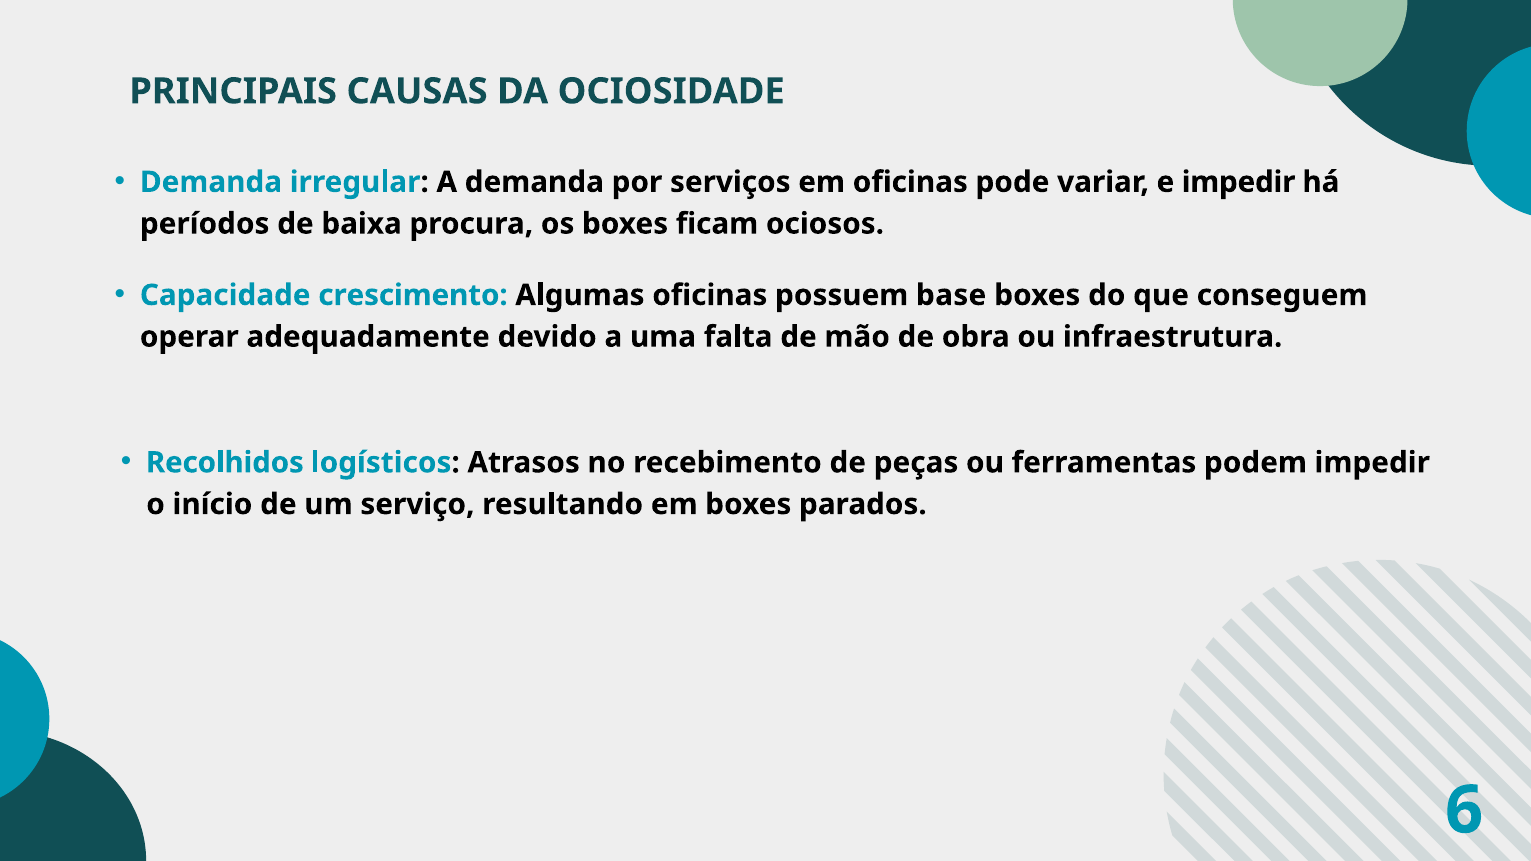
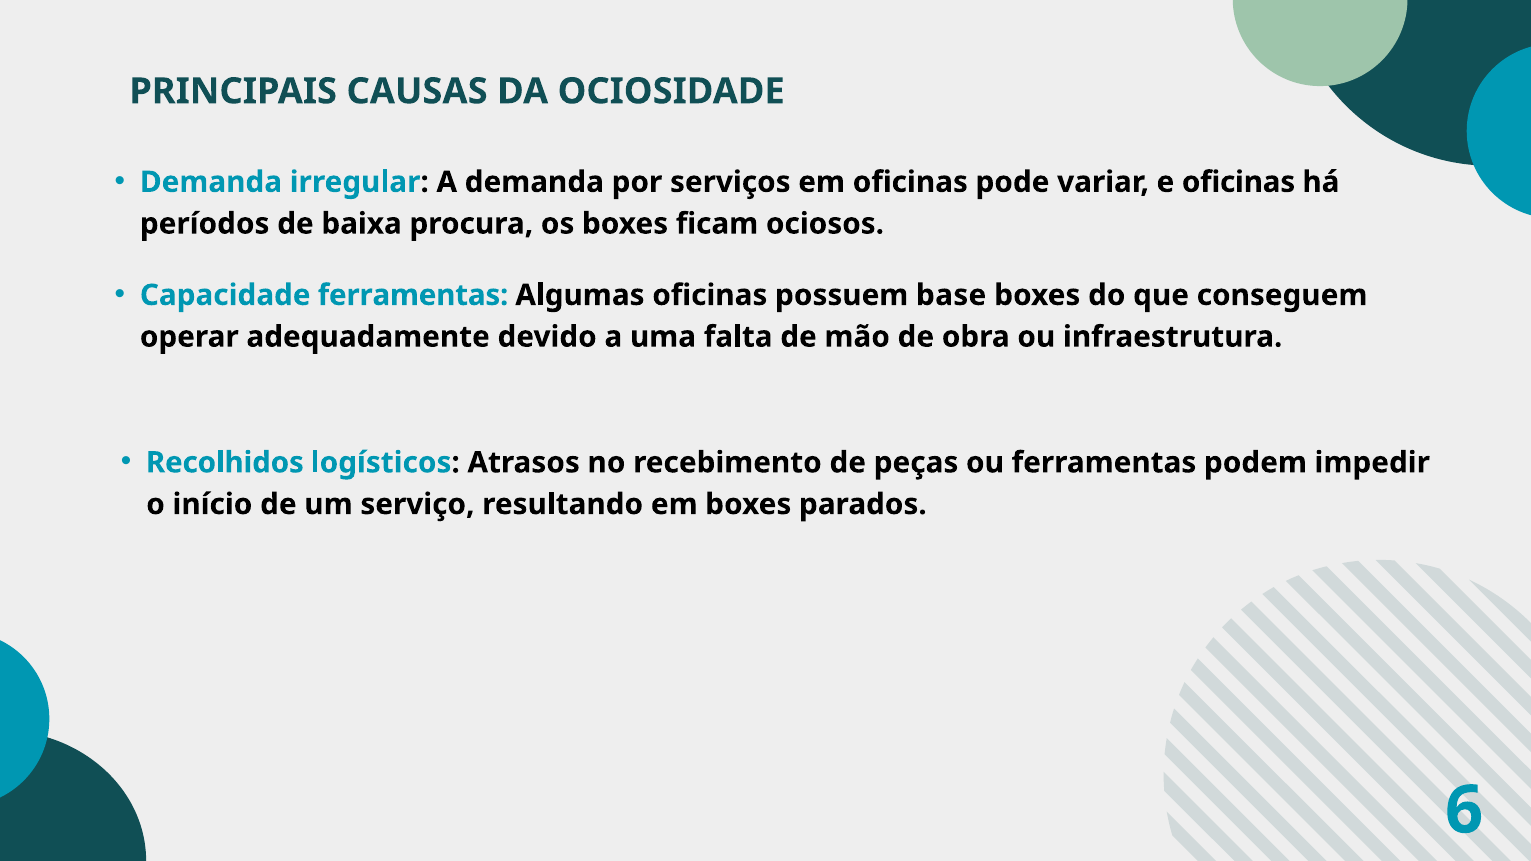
e impedir: impedir -> oficinas (1239, 182)
Capacidade crescimento: crescimento -> ferramentas (413, 295)
